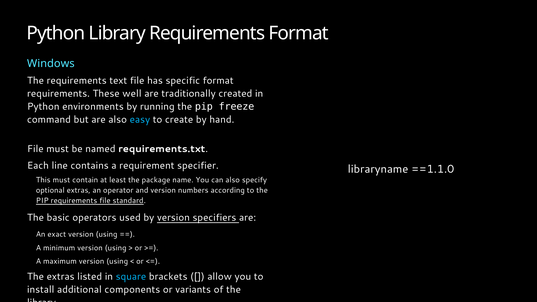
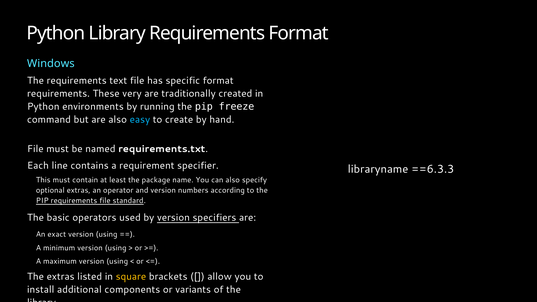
well: well -> very (132, 94)
==1.1.0: ==1.1.0 -> ==6.3.3 (433, 169)
square colour: light blue -> yellow (131, 277)
